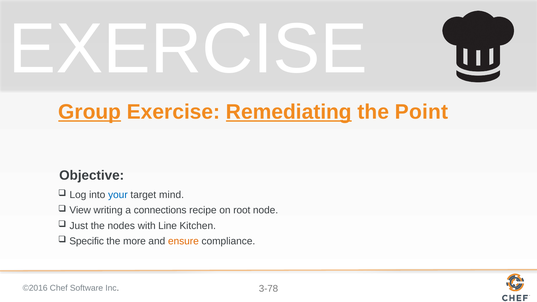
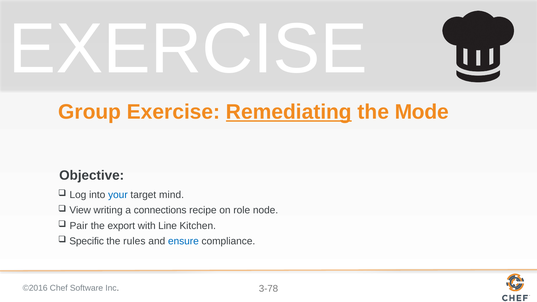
Group underline: present -> none (90, 112)
Point: Point -> Mode (422, 112)
root: root -> role (242, 210)
Just: Just -> Pair (79, 226)
nodes: nodes -> export (121, 226)
more: more -> rules (134, 241)
ensure colour: orange -> blue (183, 241)
